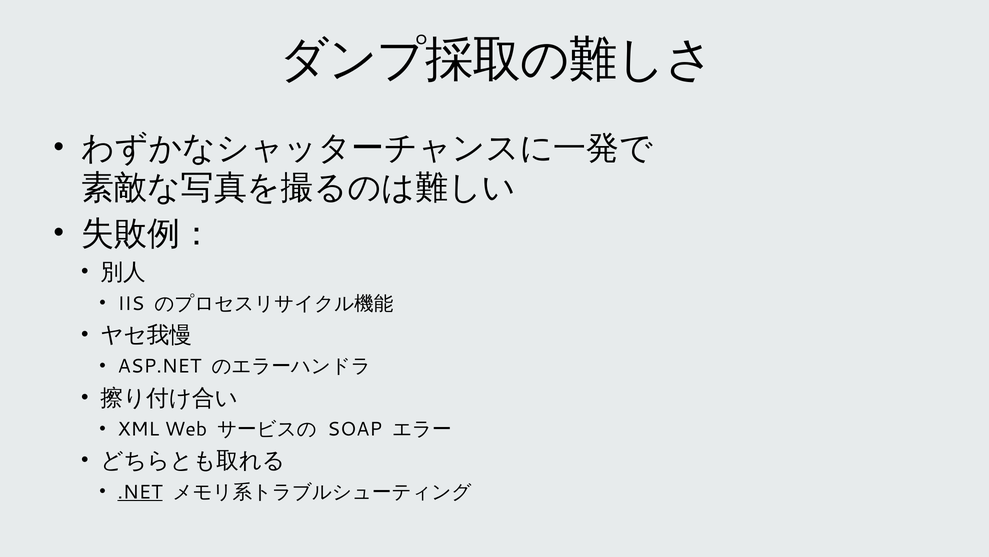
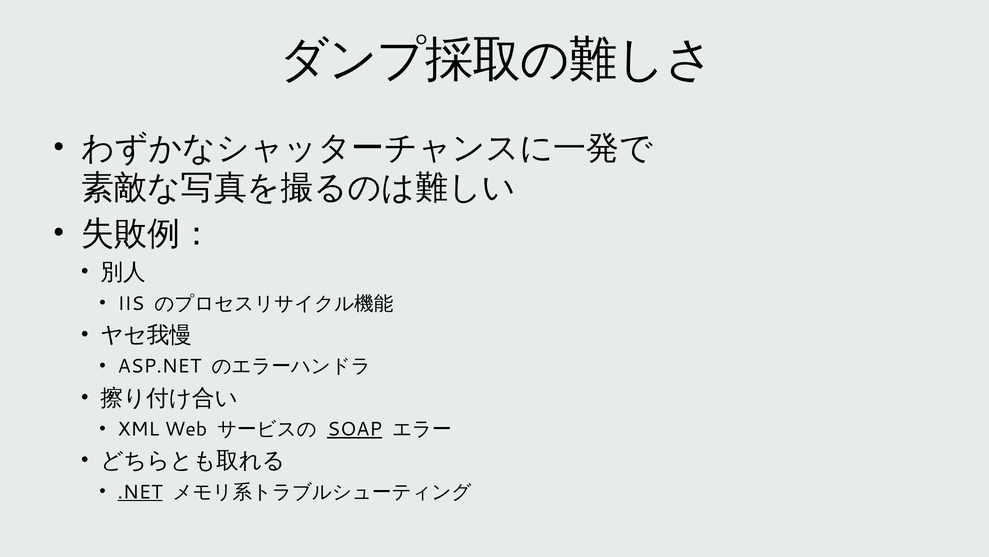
SOAP underline: none -> present (355, 429)
